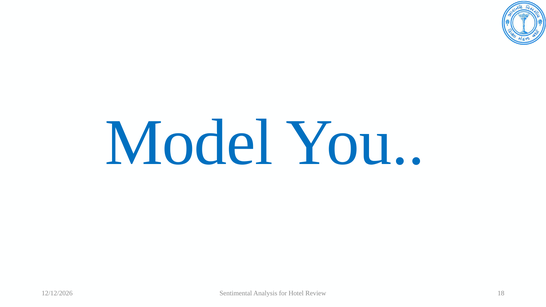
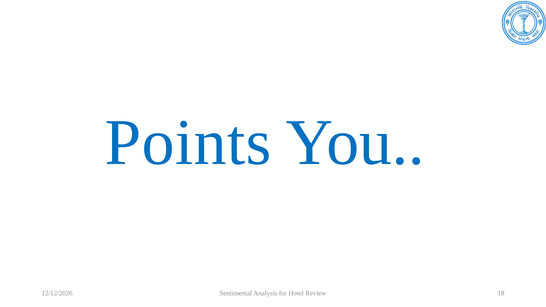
Model: Model -> Points (188, 143)
